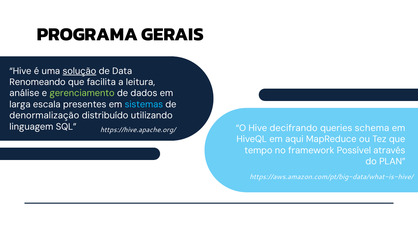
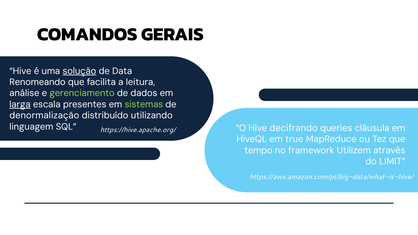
PROGRAMA: PROGRAMA -> COMANDOS (87, 34)
larga underline: none -> present (20, 104)
sistemas colour: light blue -> light green (144, 104)
schema: schema -> cláusula (372, 128)
aqui: aqui -> true (294, 139)
Possível: Possível -> Utilizem (354, 150)
PLAN: PLAN -> LIMIT (392, 162)
